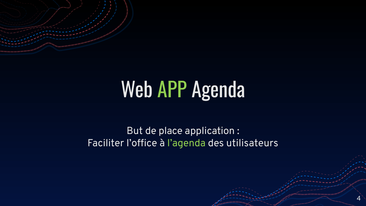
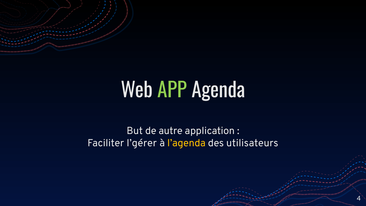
place: place -> autre (171, 131)
l’office: l’office -> l’gérer (142, 143)
l’agenda colour: light green -> yellow (186, 143)
